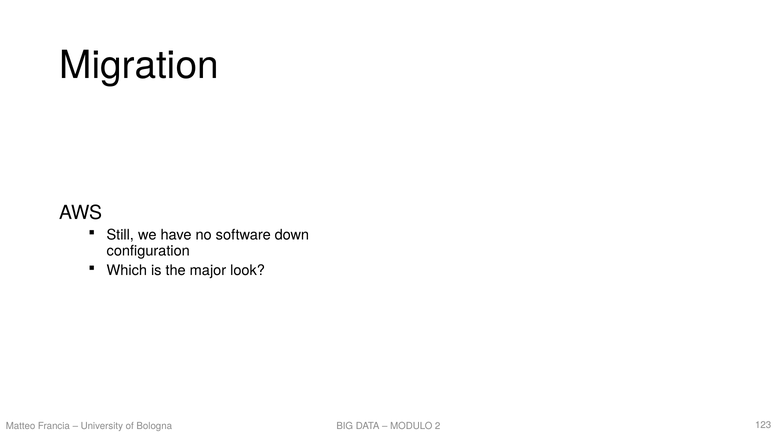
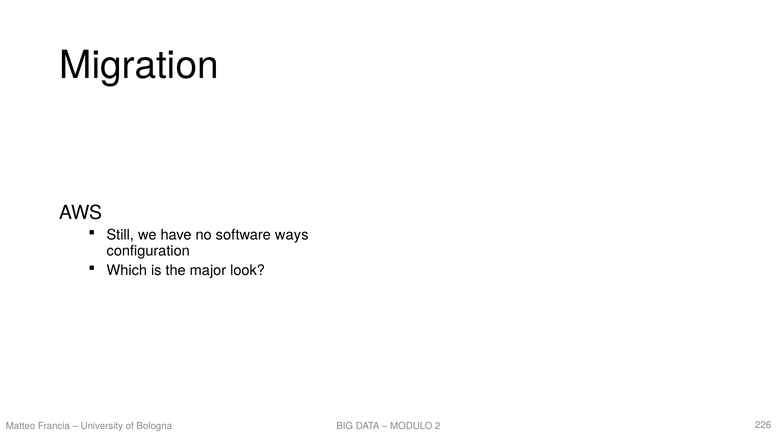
down: down -> ways (292, 235)
123: 123 -> 226 (763, 425)
